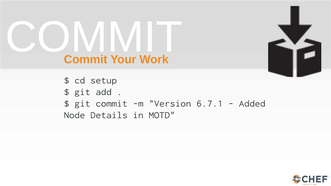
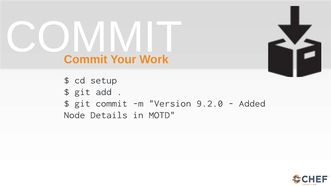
6.7.1: 6.7.1 -> 9.2.0 (210, 104)
